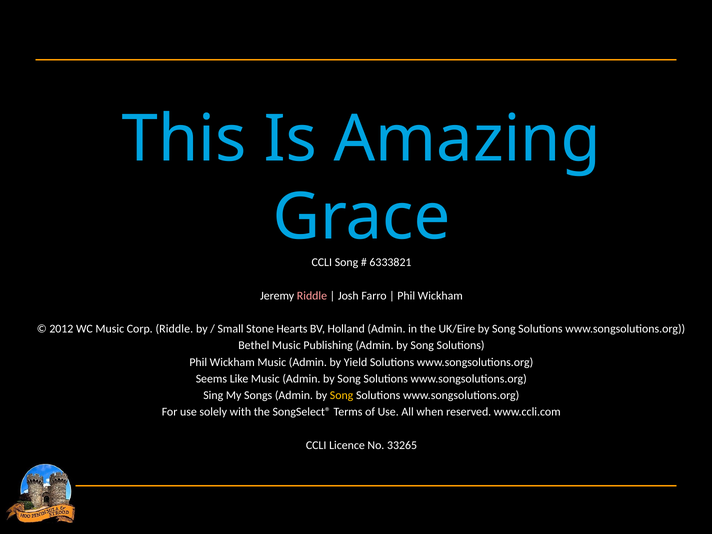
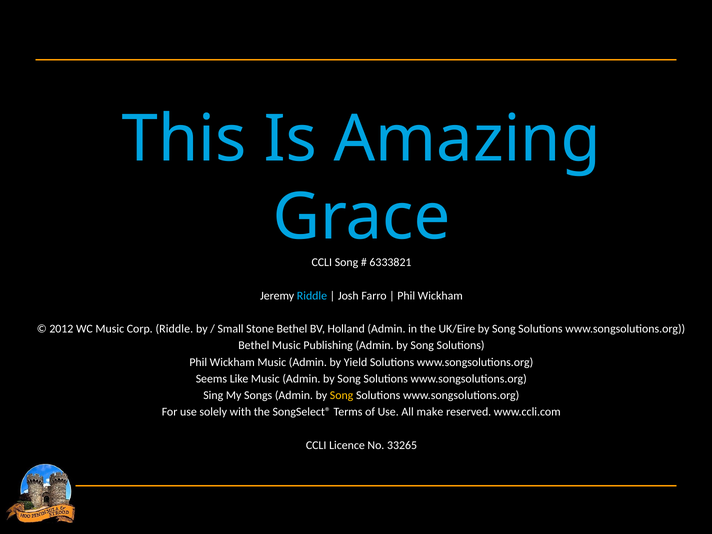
Riddle colour: pink -> light blue (312, 296)
Stone Hearts: Hearts -> Bethel (292, 329)
when: when -> make (430, 412)
